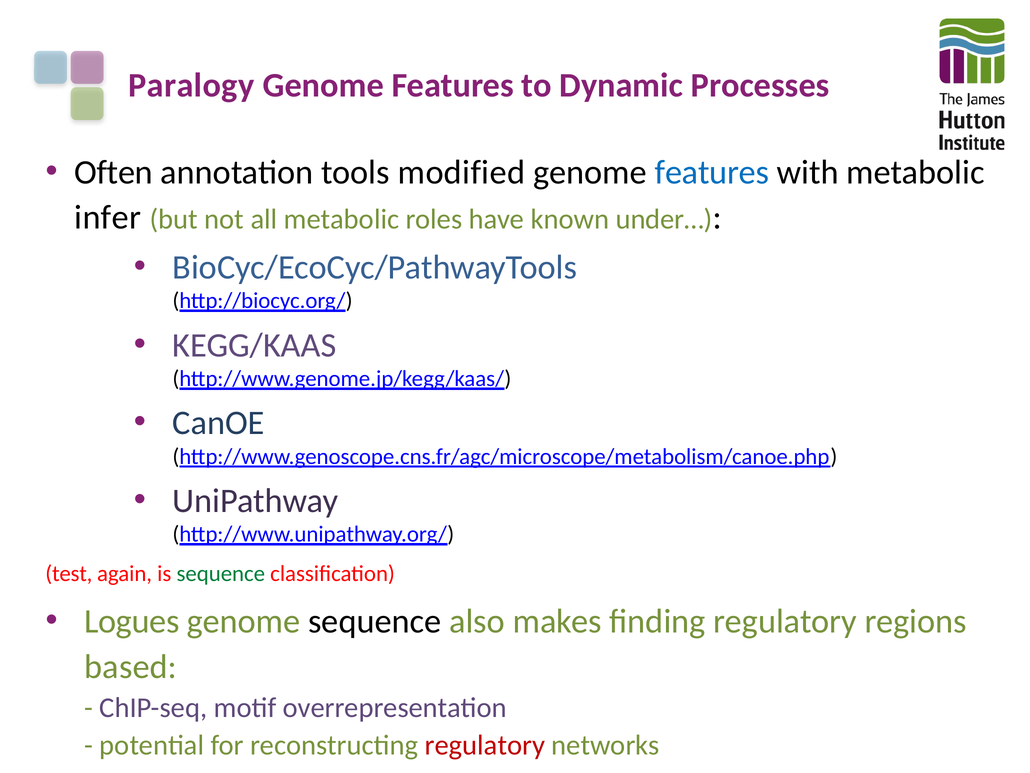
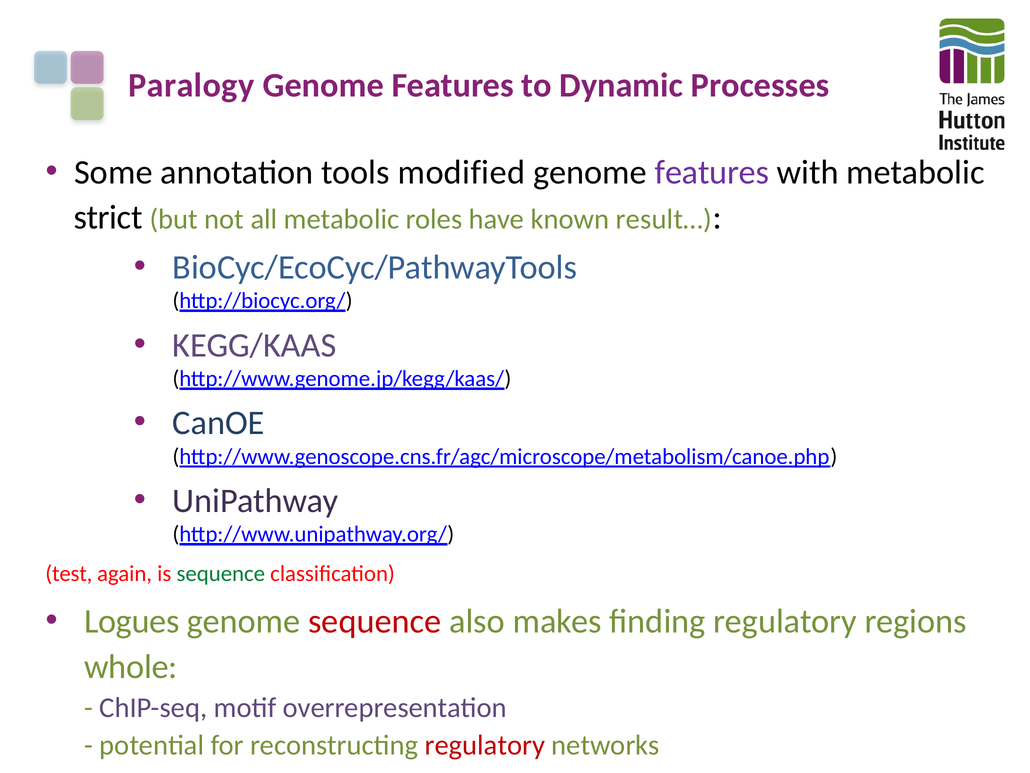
Often: Often -> Some (113, 172)
features colour: blue -> purple (712, 172)
infer: infer -> strict (108, 217)
under…: under… -> result… (664, 219)
sequence colour: black -> red (375, 621)
based: based -> whole (131, 666)
